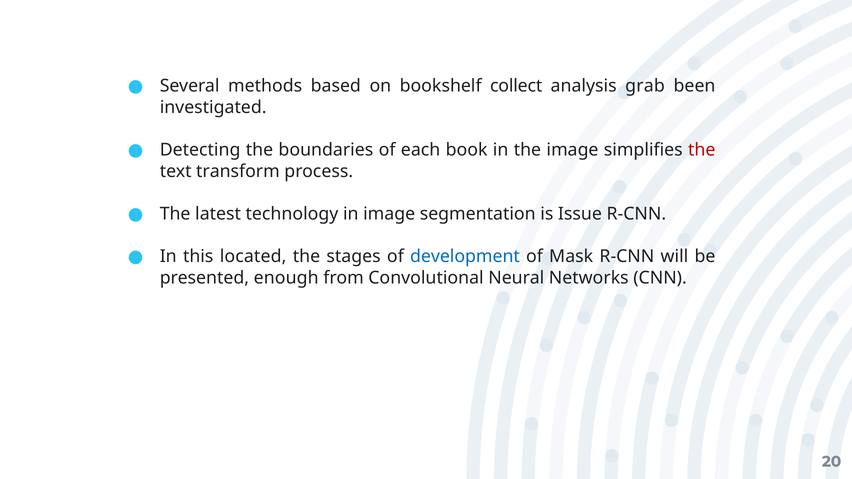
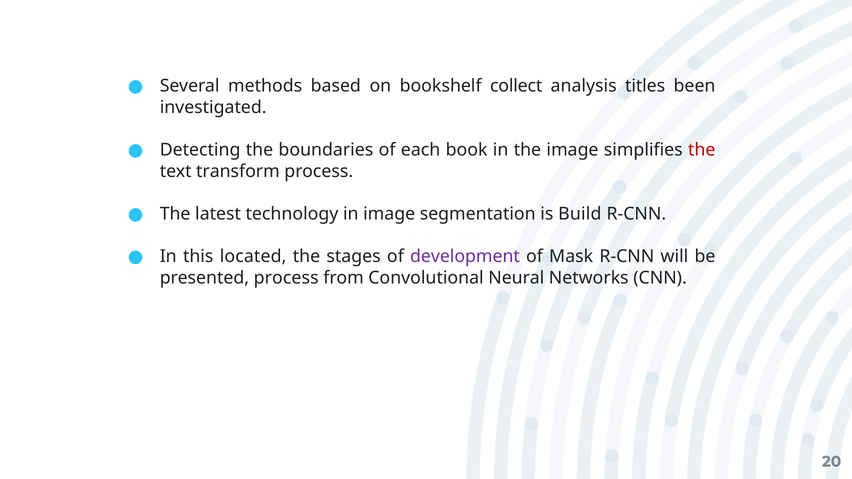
grab: grab -> titles (645, 86)
Issue: Issue -> Build (580, 214)
development colour: blue -> purple (465, 257)
presented enough: enough -> process (286, 278)
